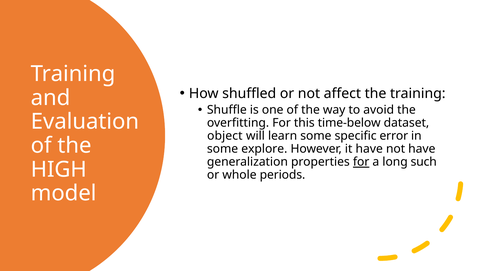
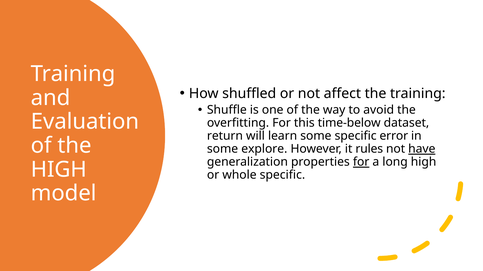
object: object -> return (225, 136)
it have: have -> rules (369, 149)
have underline: none -> present (422, 149)
long such: such -> high (424, 162)
whole periods: periods -> specific (282, 175)
